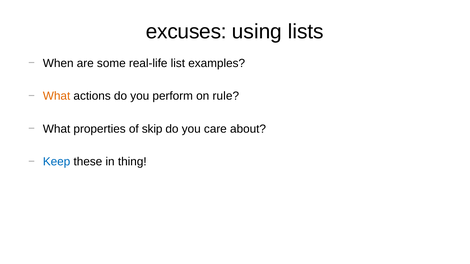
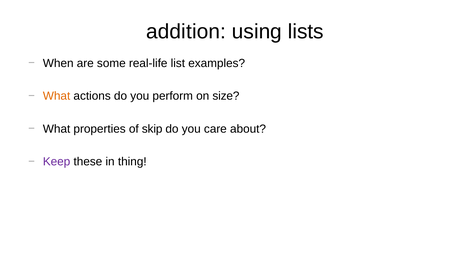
excuses: excuses -> addition (186, 32)
rule: rule -> size (226, 96)
Keep colour: blue -> purple (57, 162)
